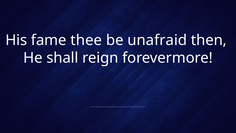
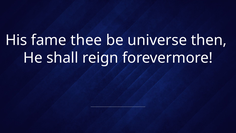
unafraid: unafraid -> universe (157, 40)
